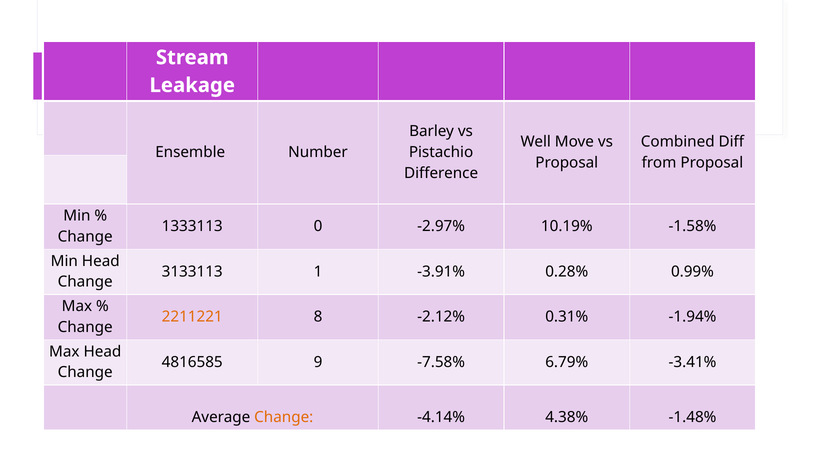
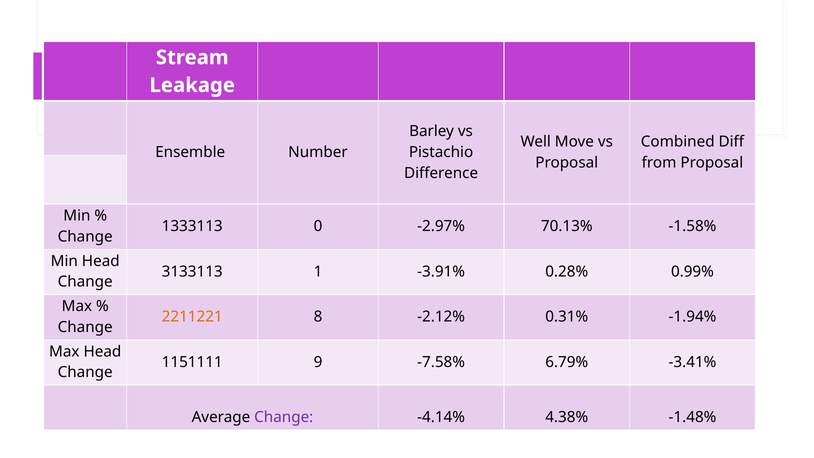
10.19%: 10.19% -> 70.13% (567, 226)
4816585: 4816585 -> 1151111 (192, 362)
Change colour: orange -> purple (284, 417)
